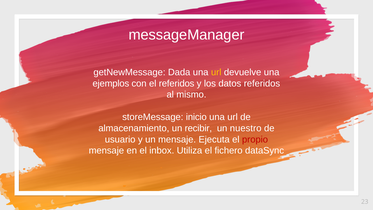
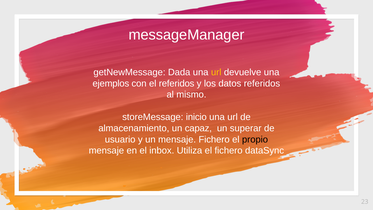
recibir: recibir -> capaz (198, 128)
nuestro: nuestro -> superar (246, 128)
mensaje Ejecuta: Ejecuta -> Fichero (214, 139)
propio colour: red -> black (255, 139)
